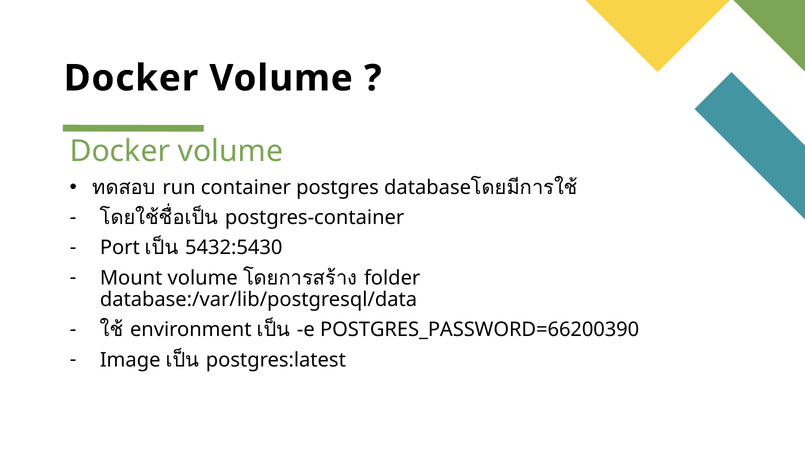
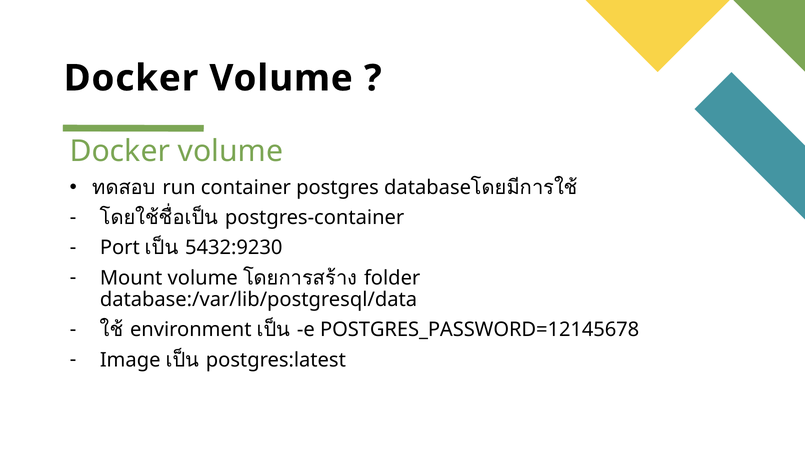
5432:5430: 5432:5430 -> 5432:9230 (234, 248)
POSTGRES_PASSWORD=66200390: POSTGRES_PASSWORD=66200390 -> POSTGRES_PASSWORD=12145678 (480, 330)
